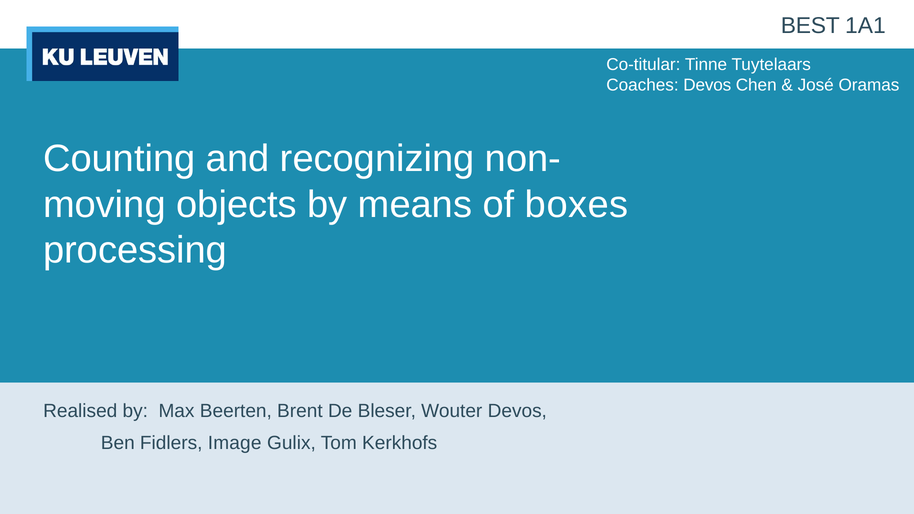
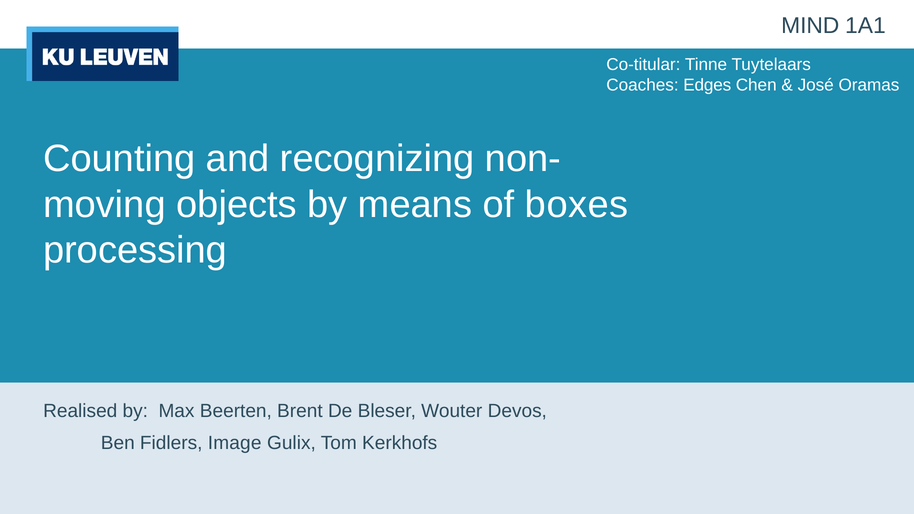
BEST: BEST -> MIND (810, 26)
Coaches Devos: Devos -> Edges (707, 85)
